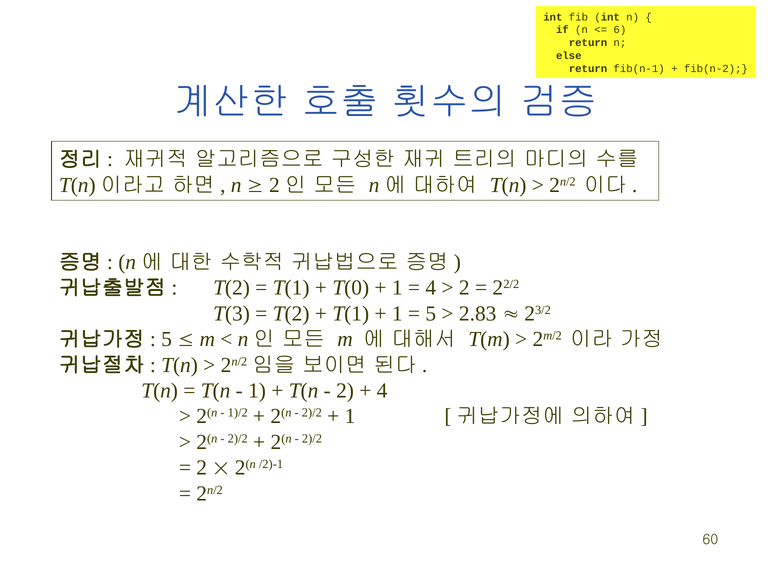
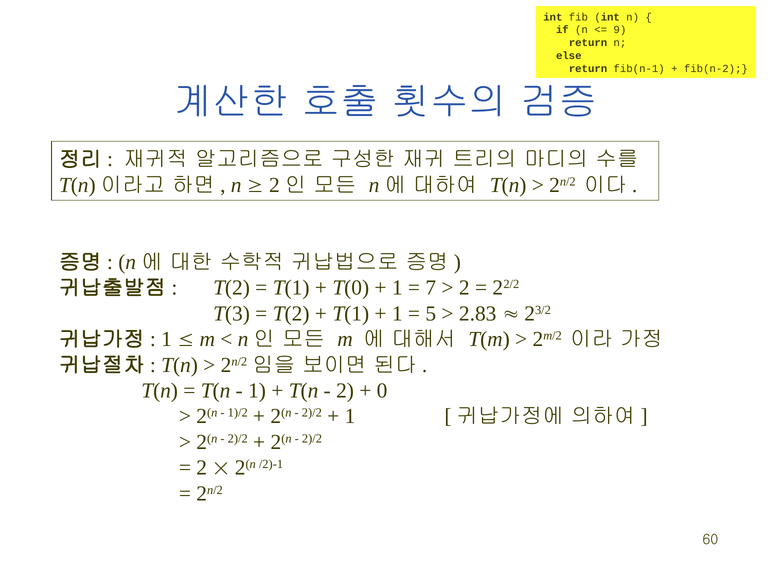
6: 6 -> 9 (620, 30)
4: 4 -> 7 (431, 288)
5: 5 -> 1 (167, 339)
4: 4 -> 0 (382, 391)
